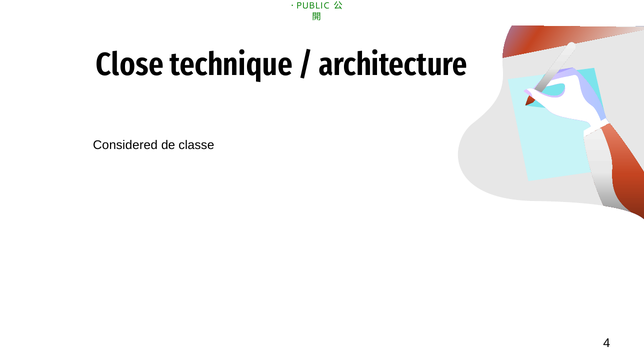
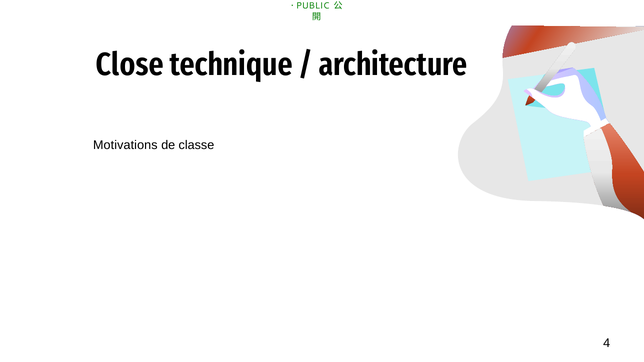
Considered: Considered -> Motivations (125, 145)
